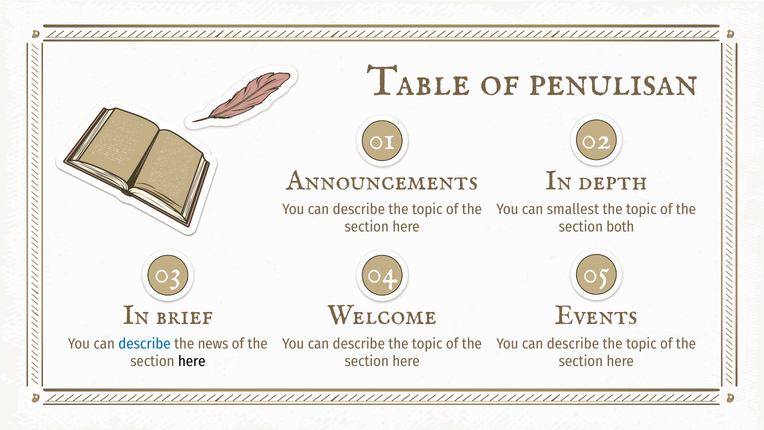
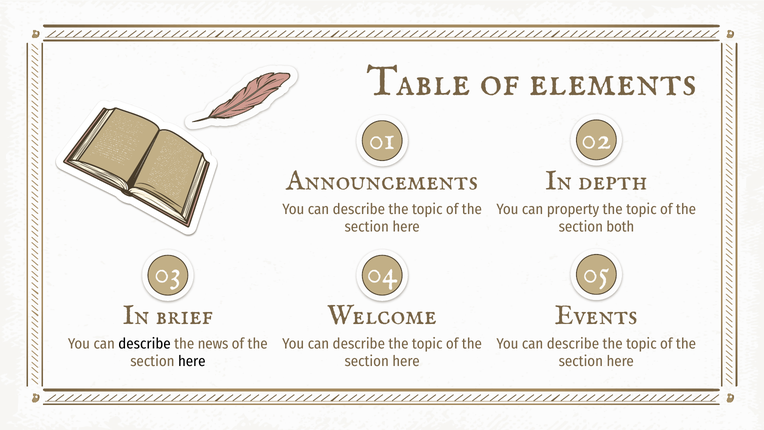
penulisan: penulisan -> elements (613, 81)
smallest: smallest -> property (573, 209)
describe colour: blue -> black (145, 343)
